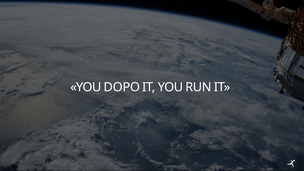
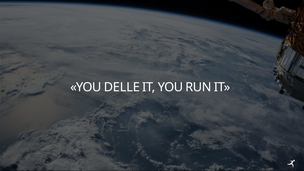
DOPO: DOPO -> DELLE (122, 87)
